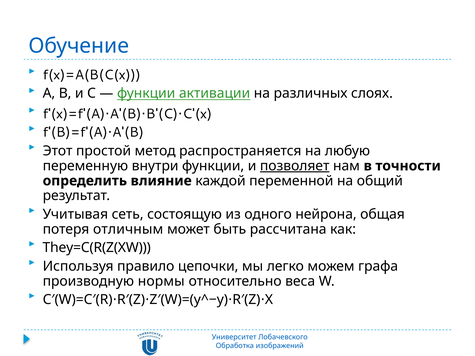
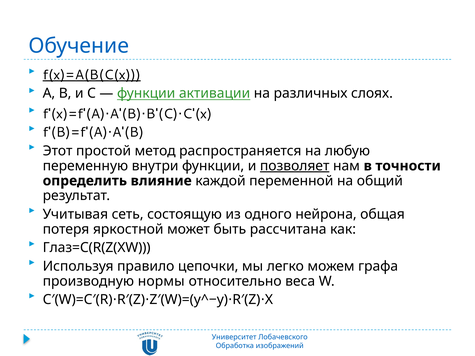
f(x)=A(B(C(x underline: none -> present (92, 75)
отличным: отличным -> яркостной (128, 229)
They=C(R(Z(XW: They=C(R(Z(XW -> Глаз=C(R(Z(XW (97, 248)
